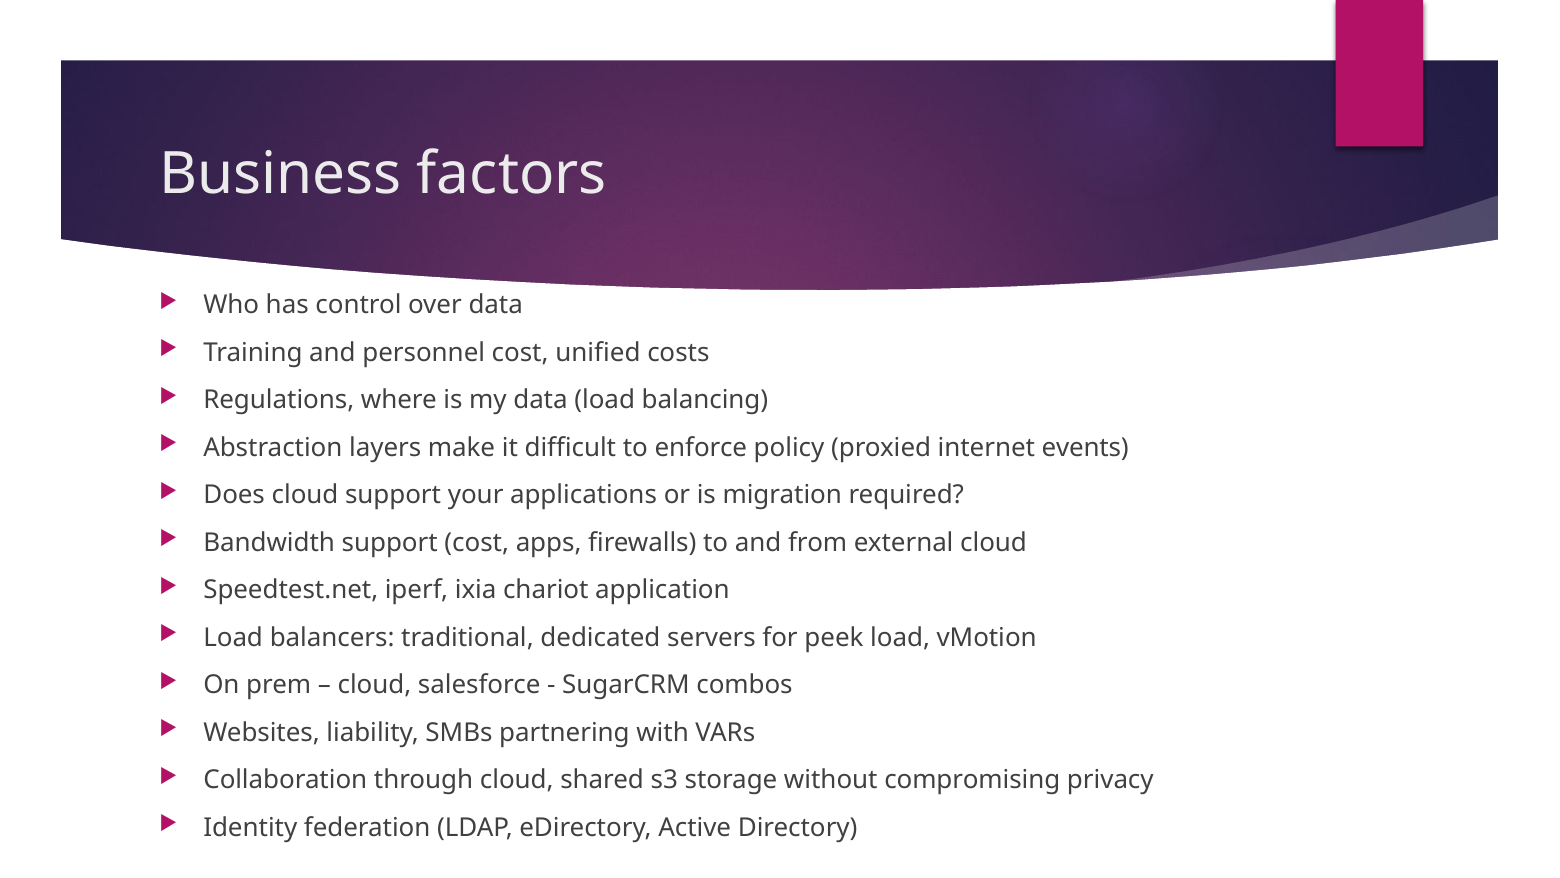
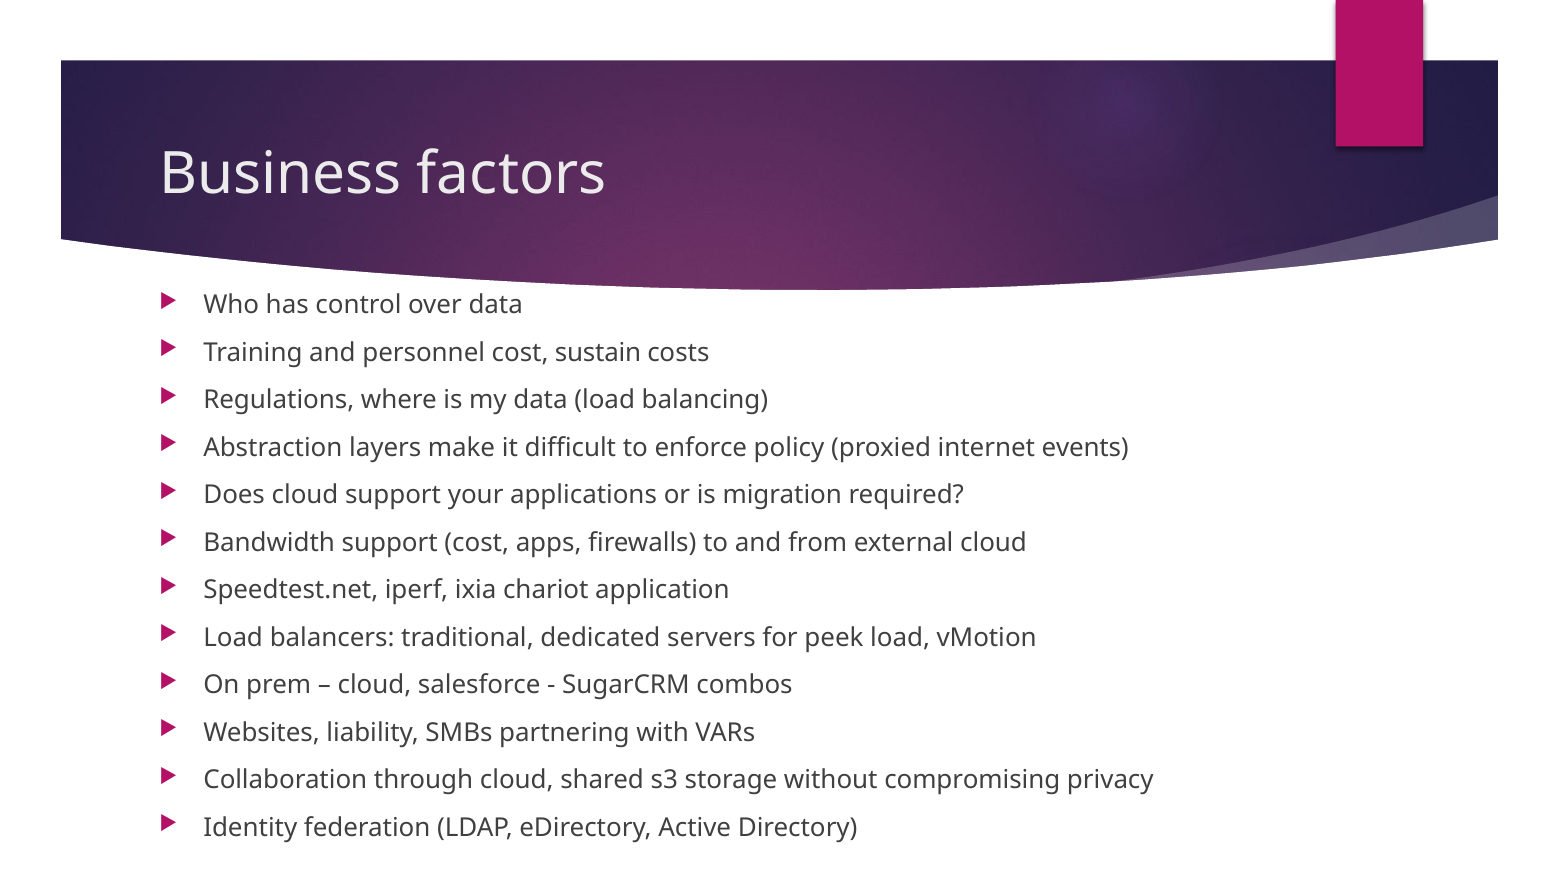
unified: unified -> sustain (598, 353)
